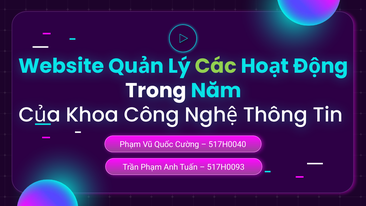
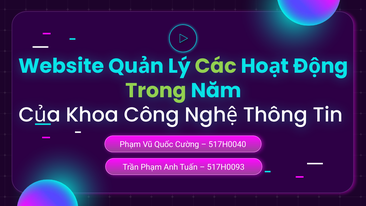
Trong colour: white -> light green (156, 91)
